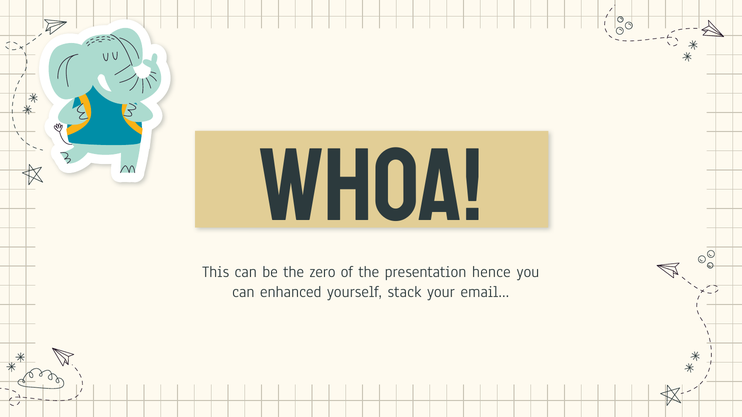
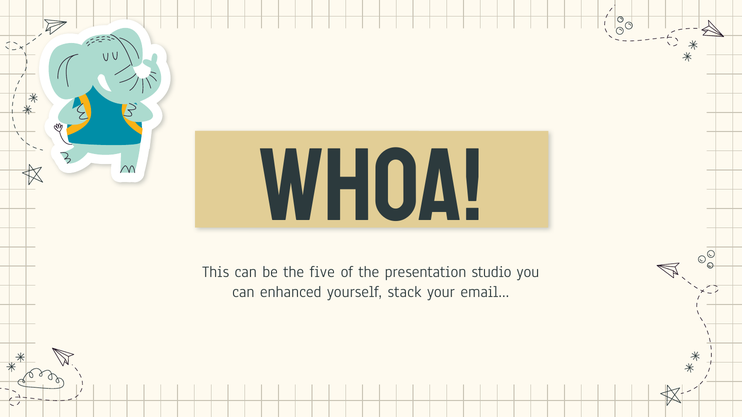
zero: zero -> five (322, 272)
hence: hence -> studio (491, 272)
